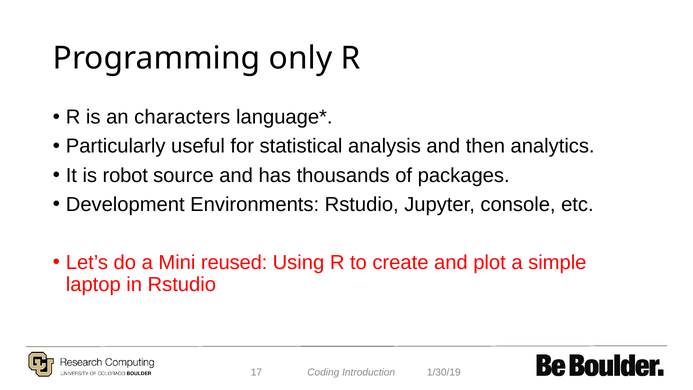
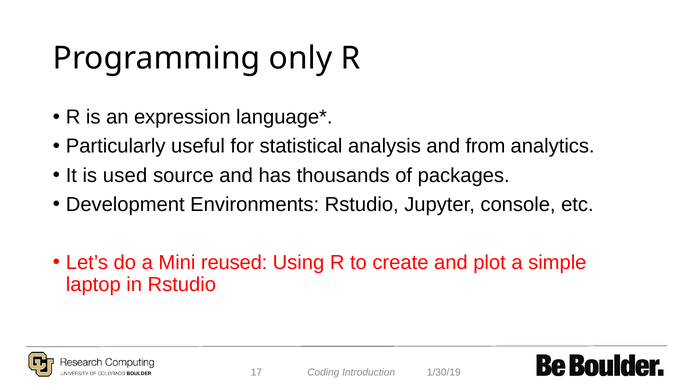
characters: characters -> expression (182, 117)
then: then -> from (485, 146)
robot: robot -> used (125, 175)
